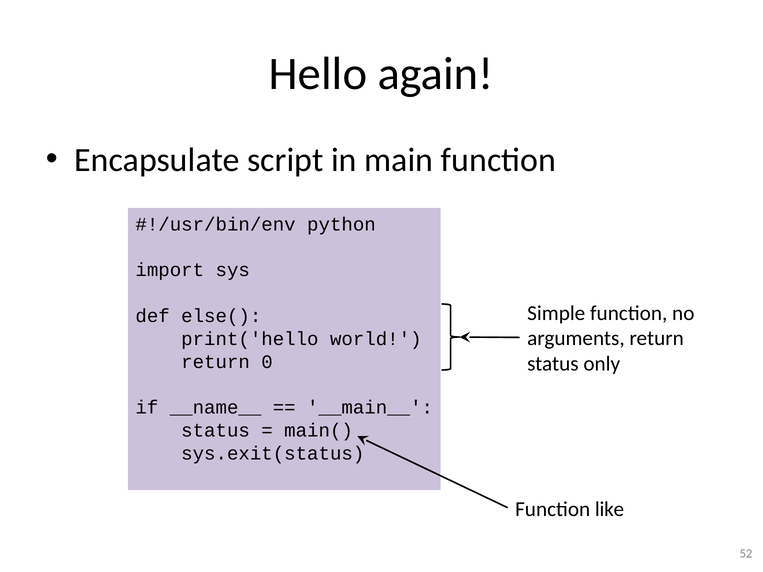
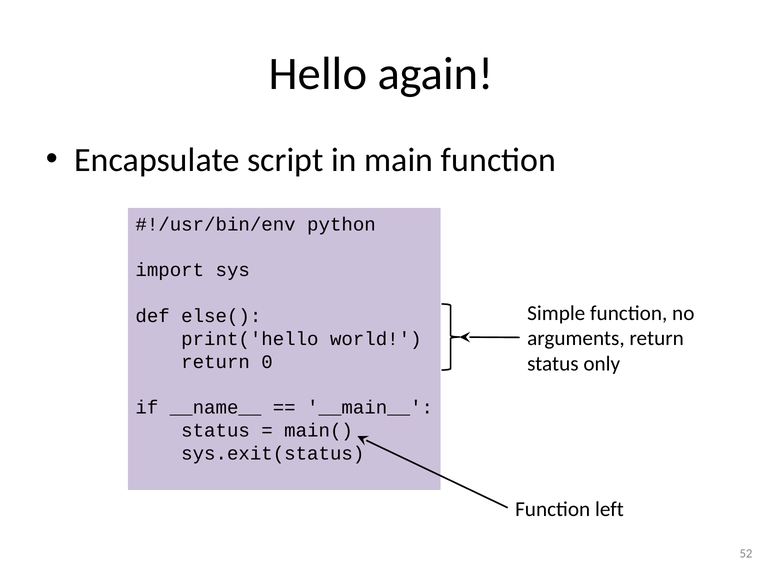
like: like -> left (609, 509)
